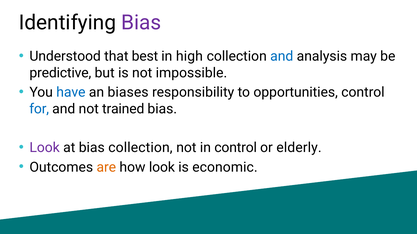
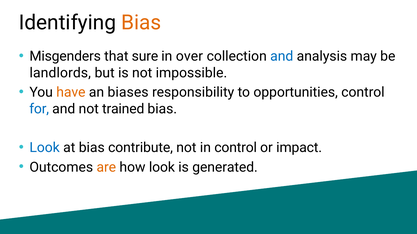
Bias colour: purple -> orange (141, 23)
Understood: Understood -> Misgenders (65, 56)
best: best -> sure (145, 56)
high: high -> over (189, 56)
predictive: predictive -> landlords (60, 73)
have colour: blue -> orange (71, 92)
Look colour: purple -> blue (45, 148)
bias collection: collection -> contribute (141, 148)
elderly: elderly -> impact (299, 148)
economic: economic -> generated (225, 168)
